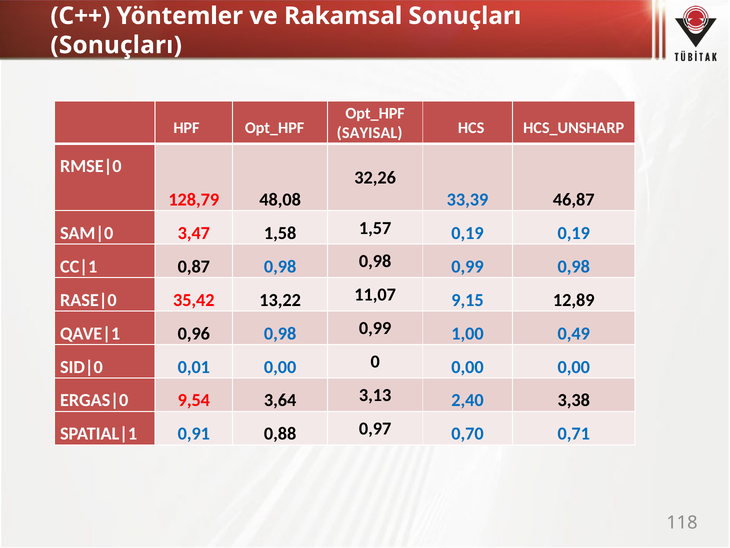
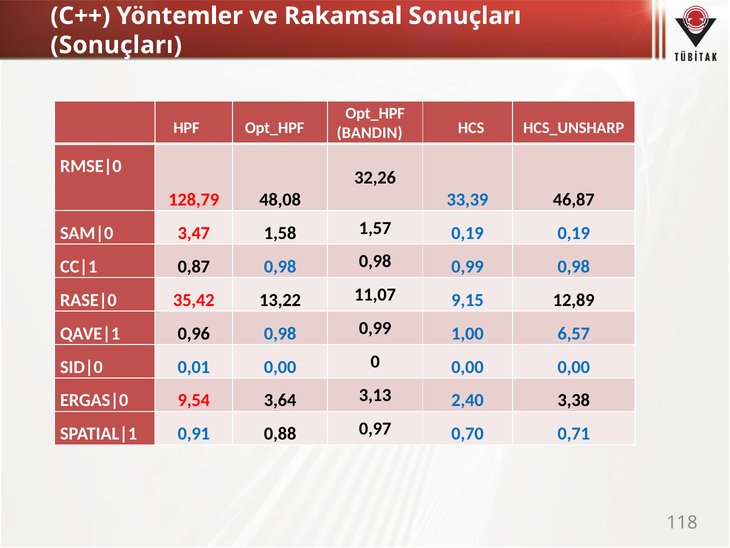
SAYISAL: SAYISAL -> BANDIN (370, 133)
0,49: 0,49 -> 6,57 (574, 333)
